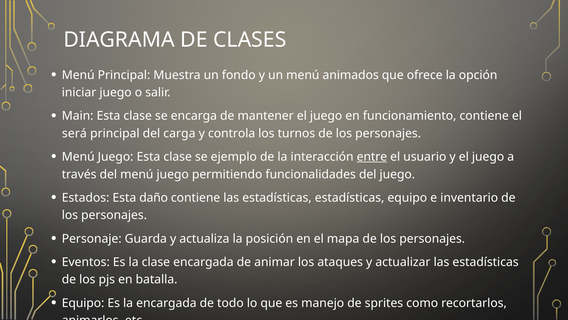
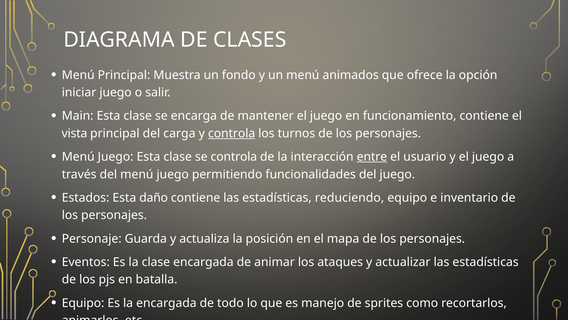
será: será -> vista (74, 133)
controla underline: none -> present (232, 133)
se ejemplo: ejemplo -> controla (234, 157)
estadísticas estadísticas: estadísticas -> reduciendo (350, 197)
